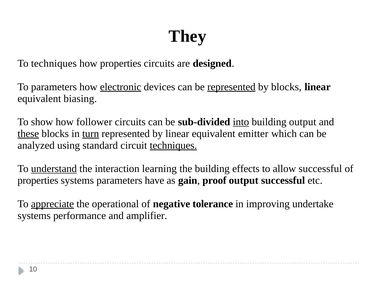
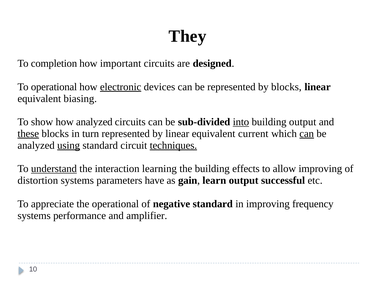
To techniques: techniques -> completion (54, 63)
how properties: properties -> important (121, 63)
To parameters: parameters -> operational (54, 87)
represented underline: present -> none (231, 87)
how follower: follower -> analyzed (94, 122)
turn underline: present -> none (91, 133)
emitter: emitter -> current (253, 133)
can underline: none -> present (307, 133)
using underline: none -> present (69, 145)
allow successful: successful -> improving (320, 168)
properties: properties -> distortion (38, 180)
proof: proof -> learn (214, 180)
appreciate underline: present -> none (52, 204)
negative tolerance: tolerance -> standard (213, 204)
undertake: undertake -> frequency (313, 204)
